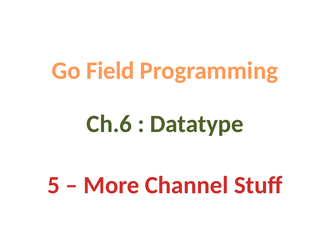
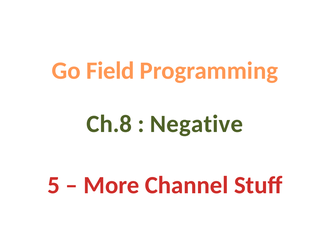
Ch.6: Ch.6 -> Ch.8 (109, 124)
Datatype: Datatype -> Negative (197, 124)
